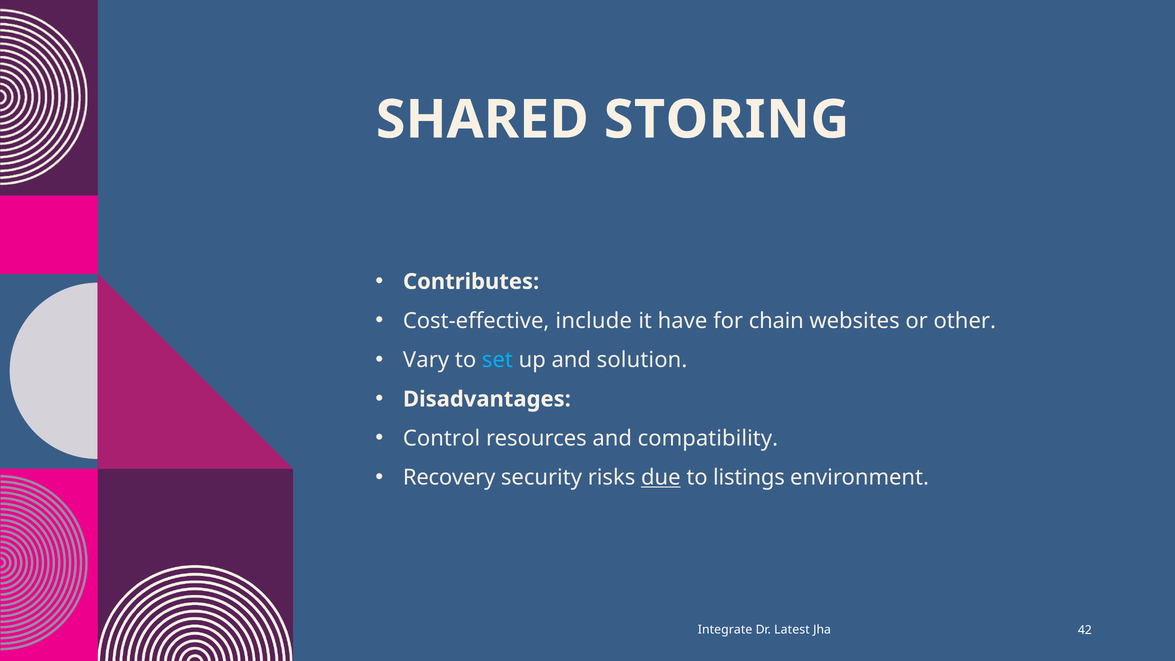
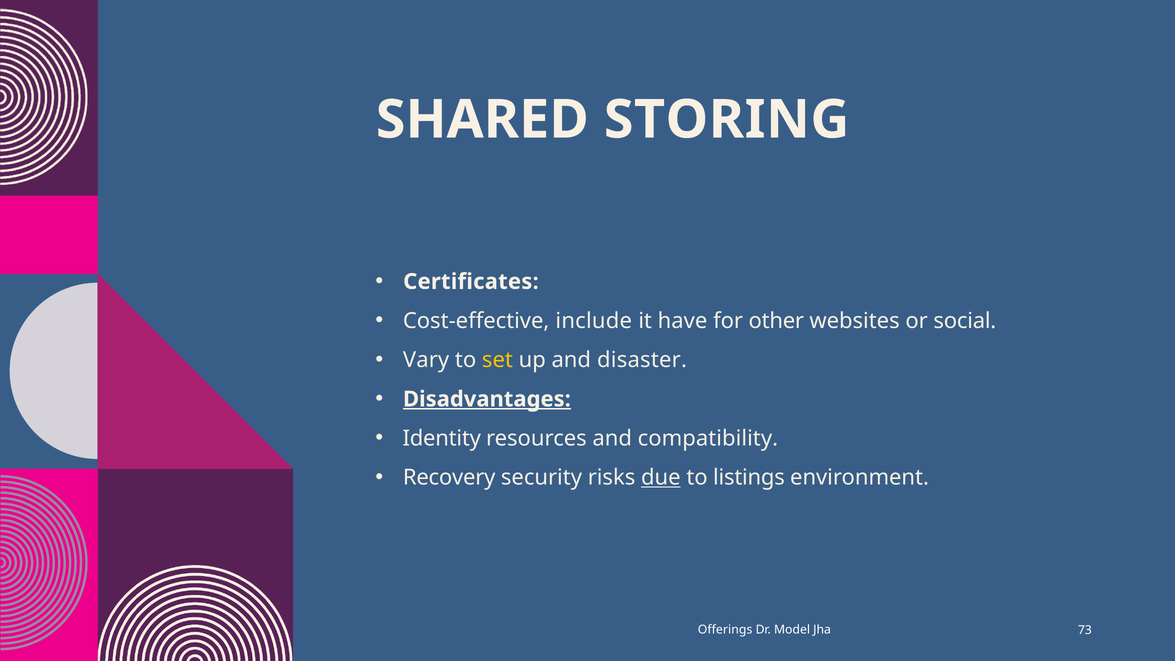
Contributes: Contributes -> Certificates (471, 282)
chain: chain -> other (776, 321)
other: other -> social (965, 321)
set colour: light blue -> yellow (497, 360)
solution: solution -> disaster (642, 360)
Disadvantages underline: none -> present (487, 399)
Control: Control -> Identity (442, 438)
Integrate: Integrate -> Offerings (725, 629)
Latest: Latest -> Model (792, 629)
42: 42 -> 73 (1085, 630)
